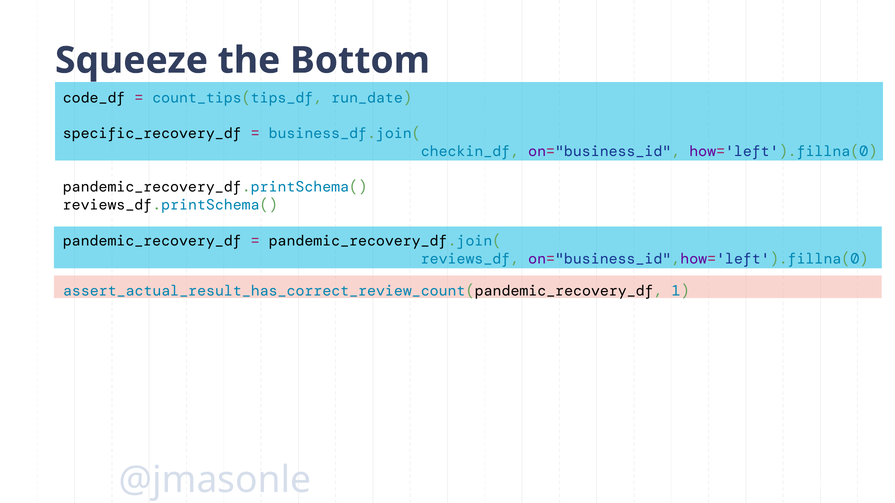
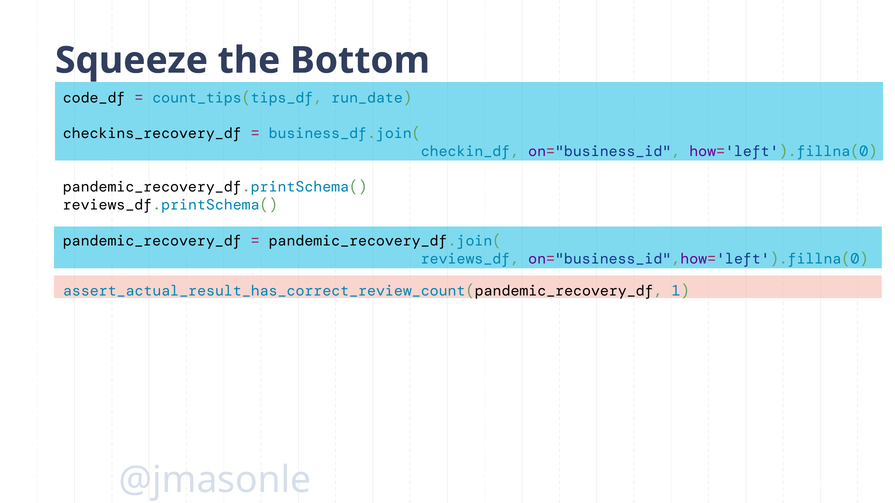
specific_recovery_df: specific_recovery_df -> checkins_recovery_df (152, 134)
